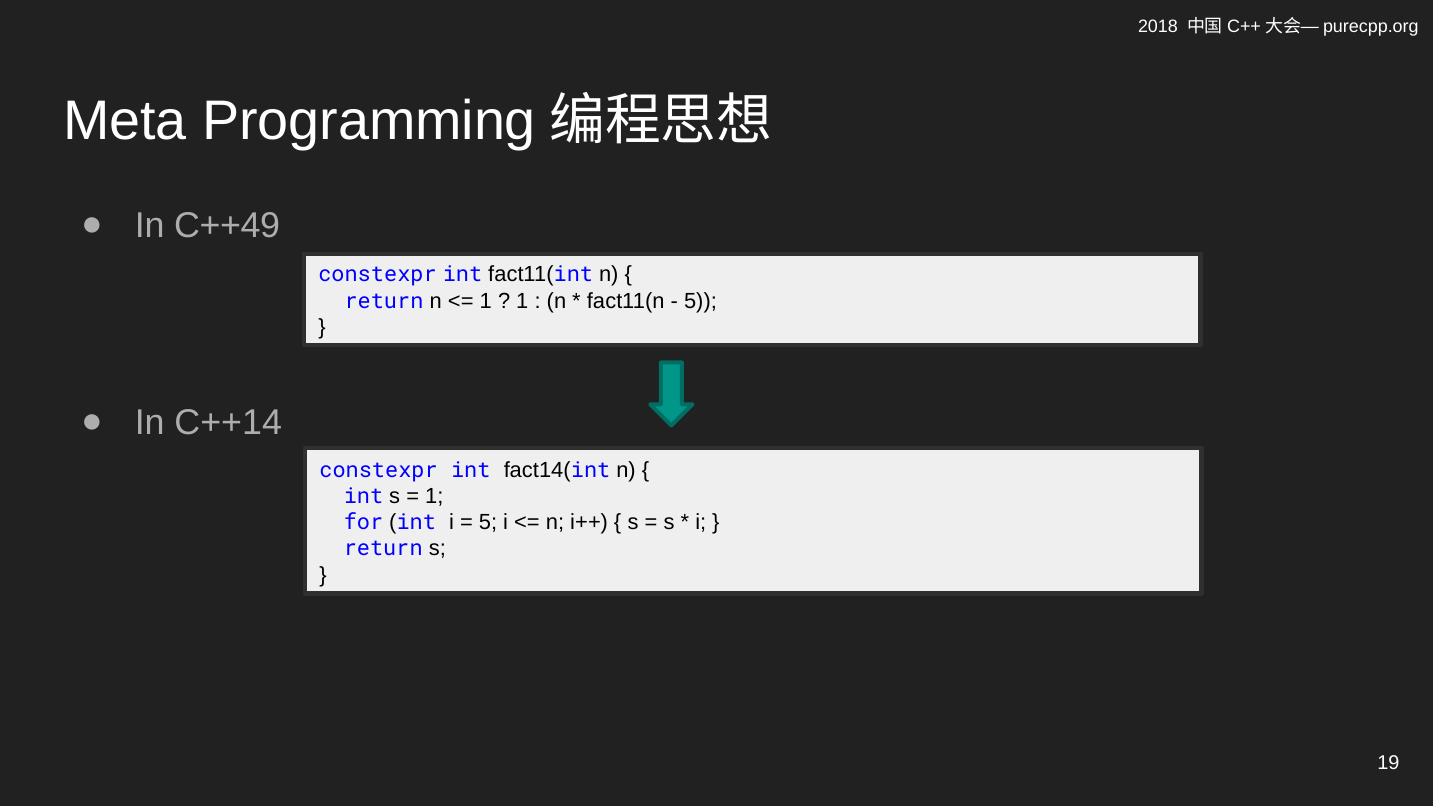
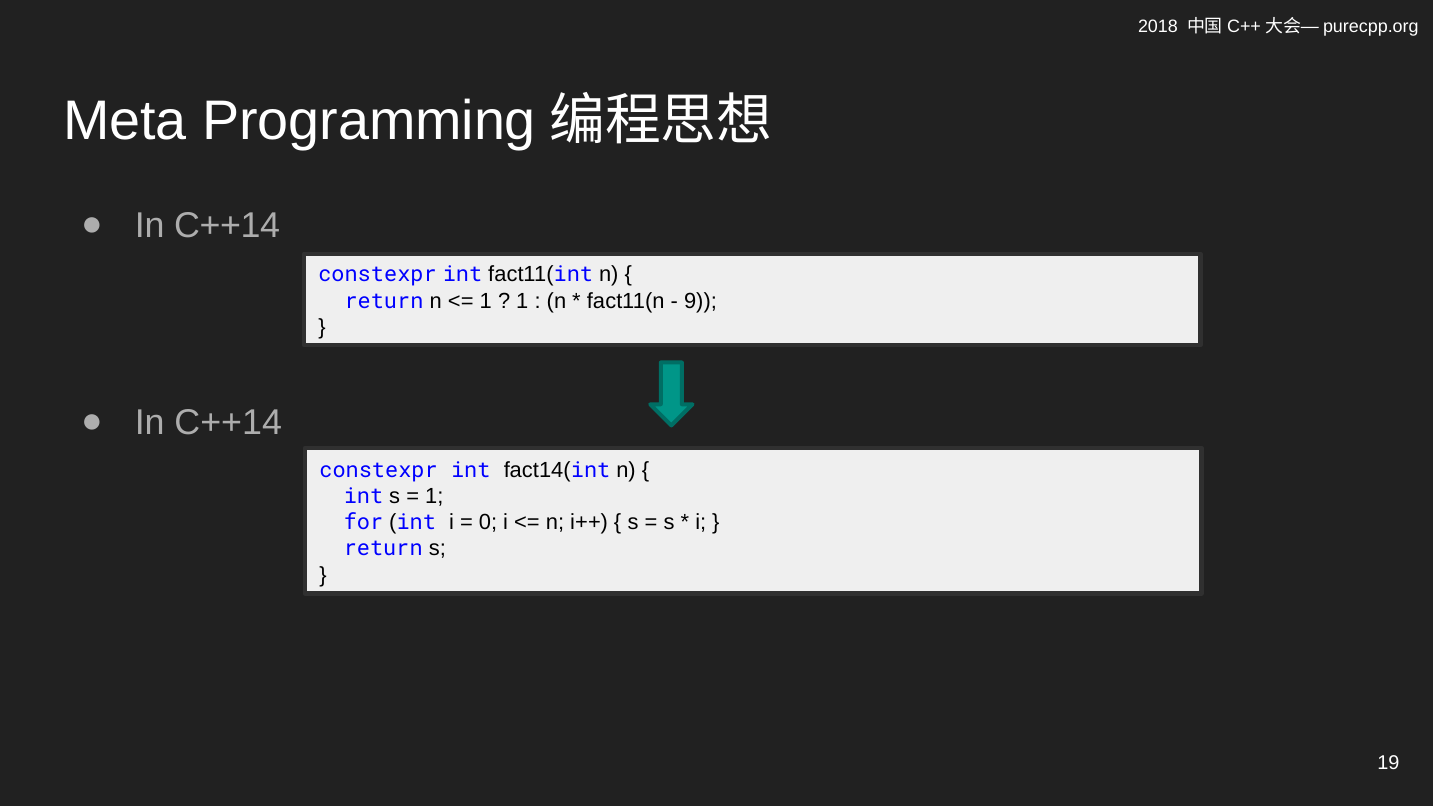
C++49: C++49 -> C++14 (227, 225)
5: 5 -> 9 (700, 301)
5: 5 -> 0 (488, 522)
